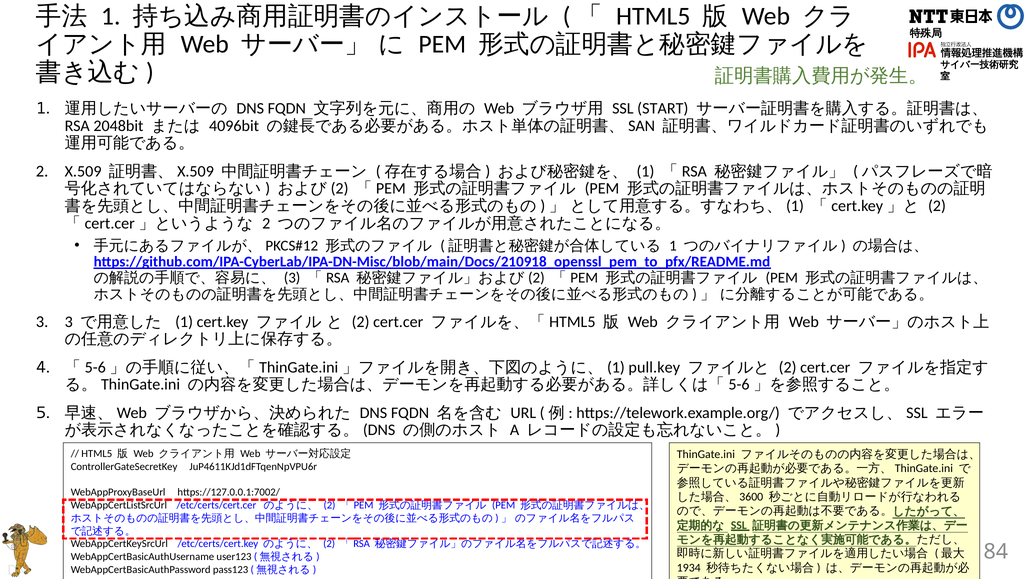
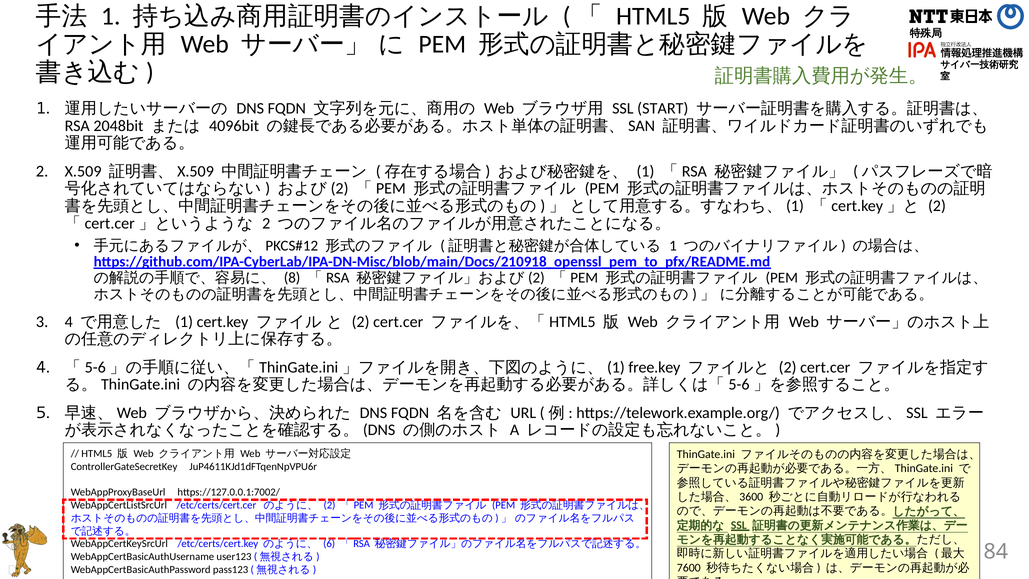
3: 3 -> 8 (292, 278)
3: 3 -> 4 (69, 322)
pull.key: pull.key -> free.key (654, 367)
2: 2 -> 6 (329, 544)
1934: 1934 -> 7600 (689, 568)
